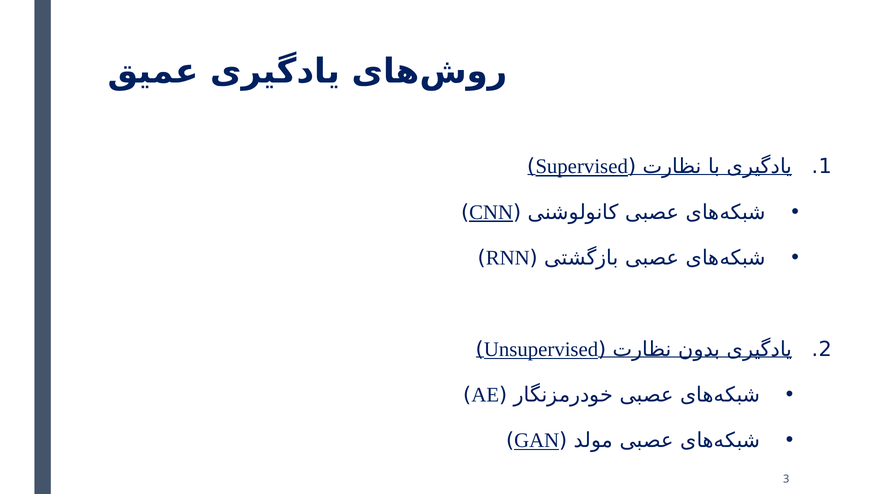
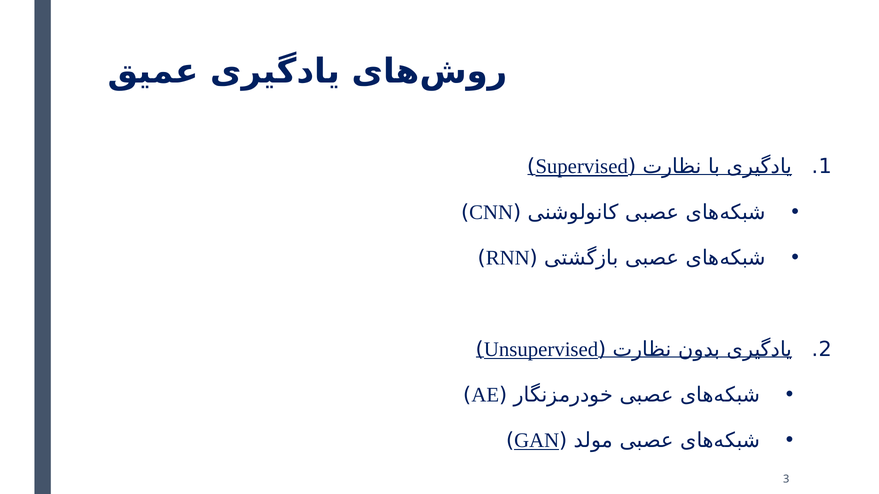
CNN underline: present -> none (491, 212)
